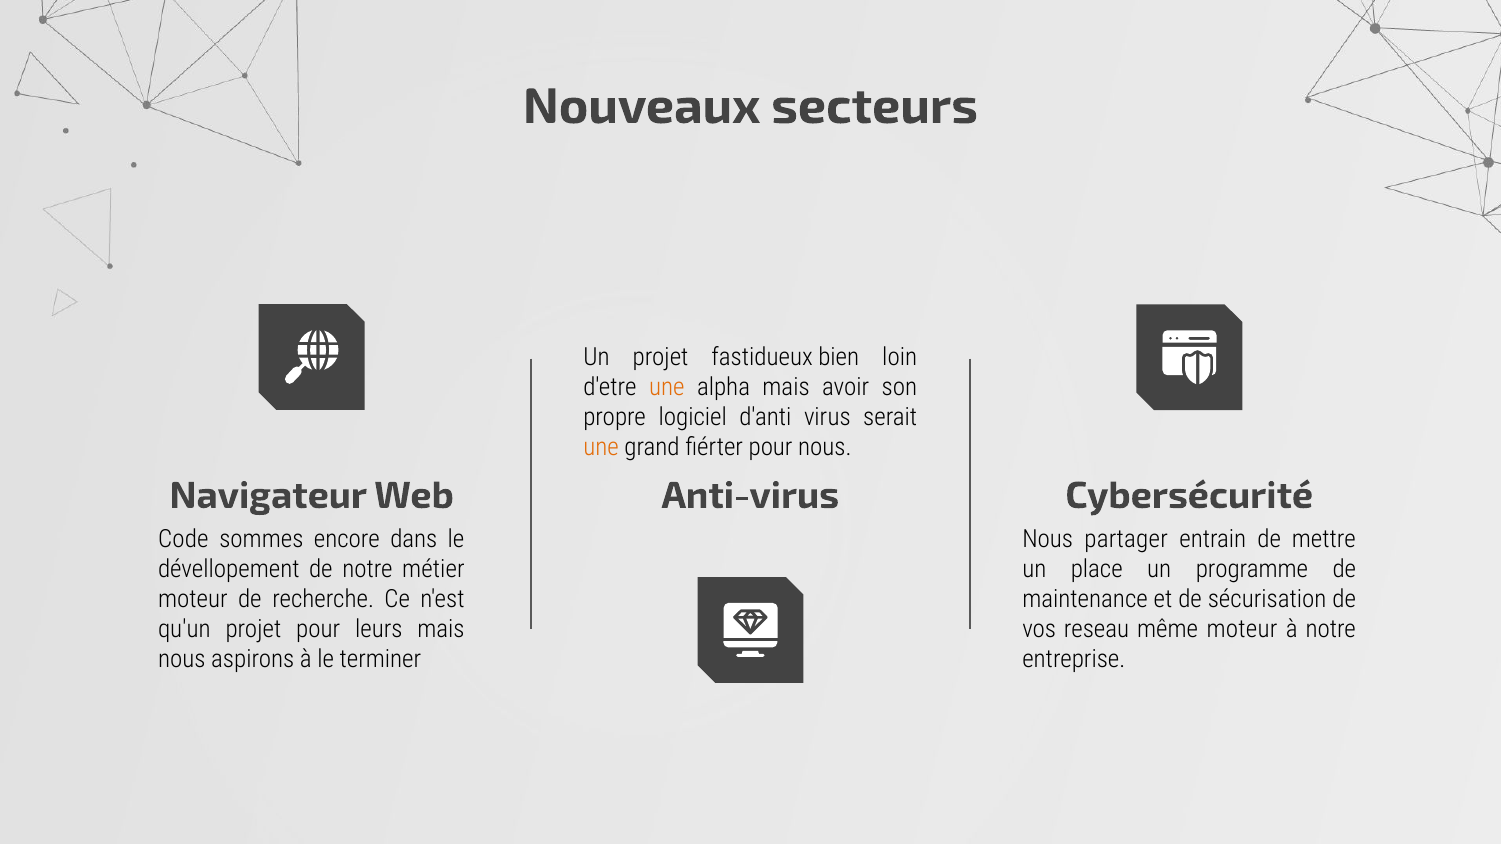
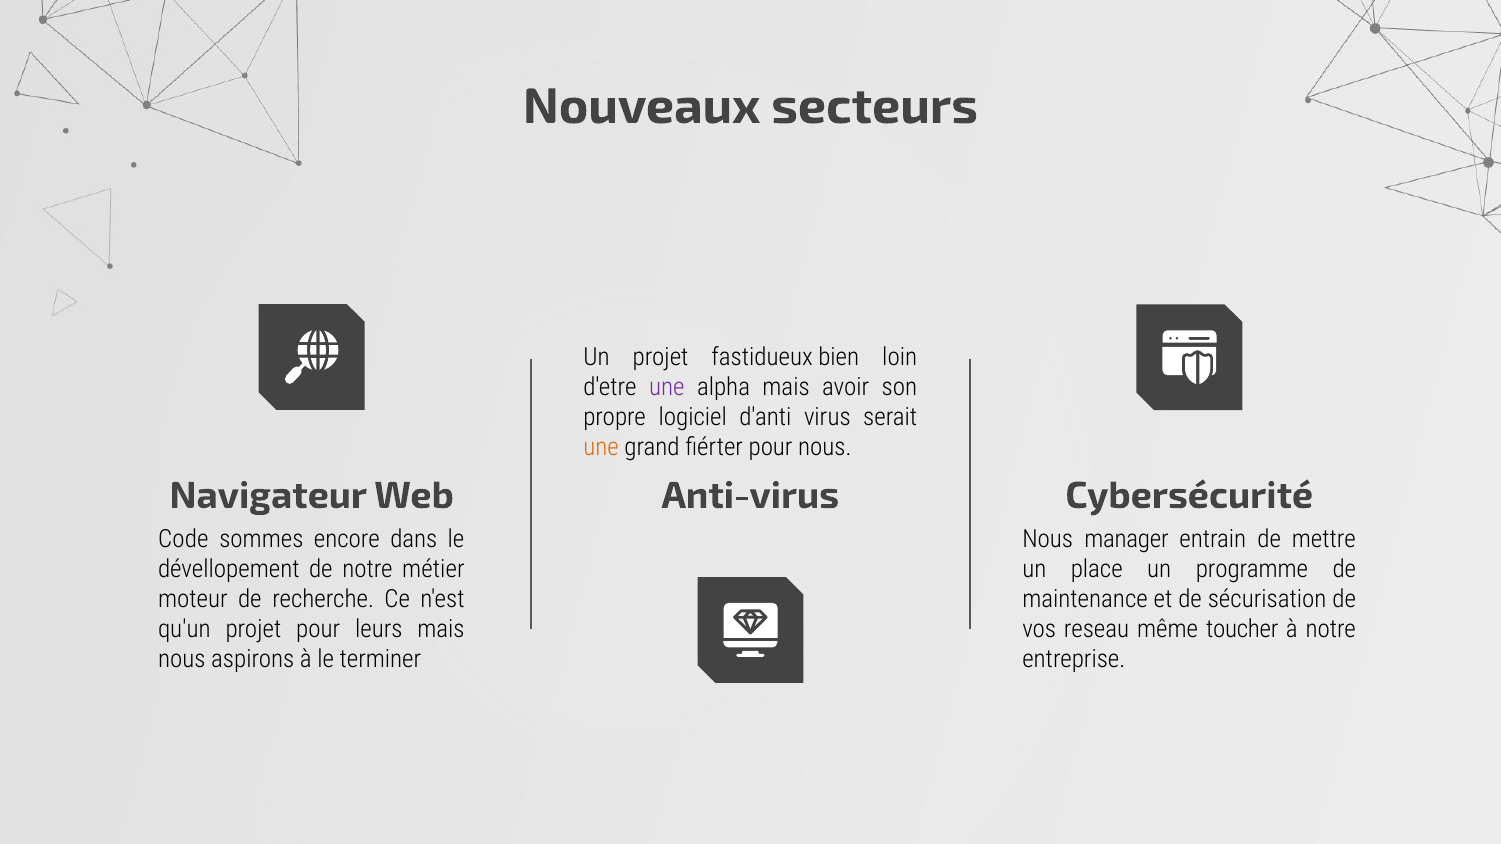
une colour: orange -> purple (667, 387)
partager: partager -> manager (1126, 539)
même moteur: moteur -> toucher (1242, 629)
